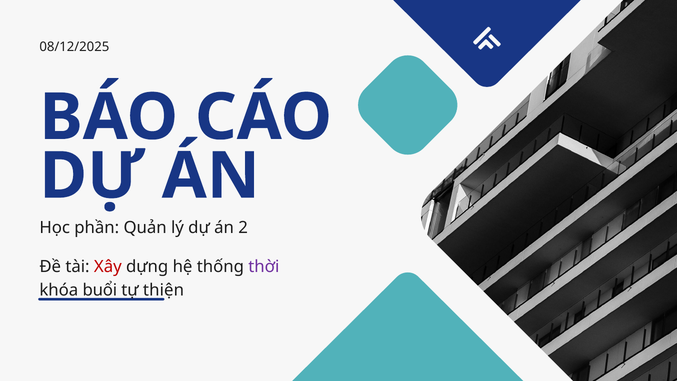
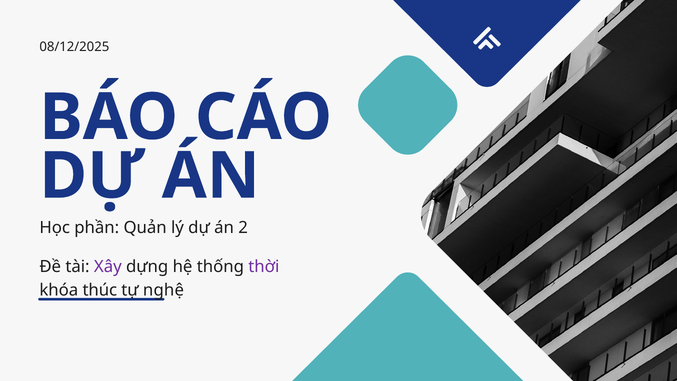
Xây colour: red -> purple (108, 267)
buổi: buổi -> thúc (100, 290)
thiện: thiện -> nghệ (163, 290)
